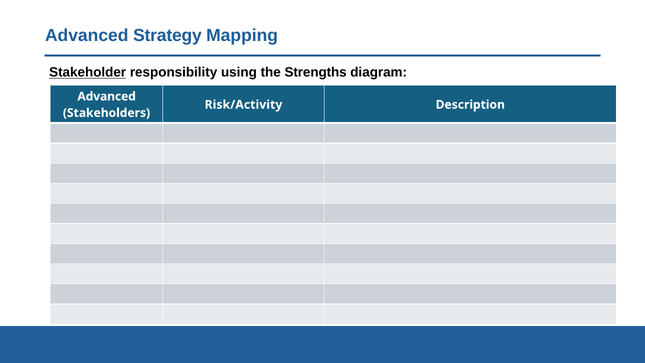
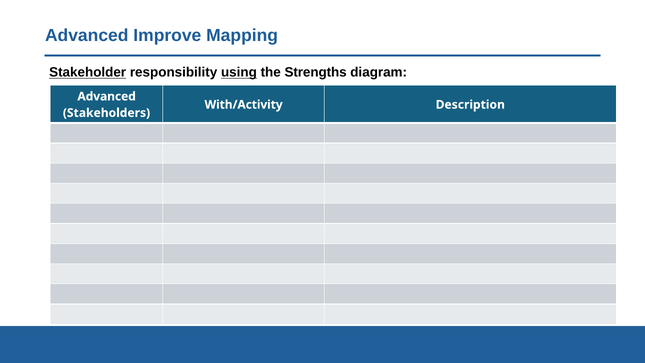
Strategy: Strategy -> Improve (167, 36)
using underline: none -> present (239, 72)
Risk/Activity: Risk/Activity -> With/Activity (244, 105)
